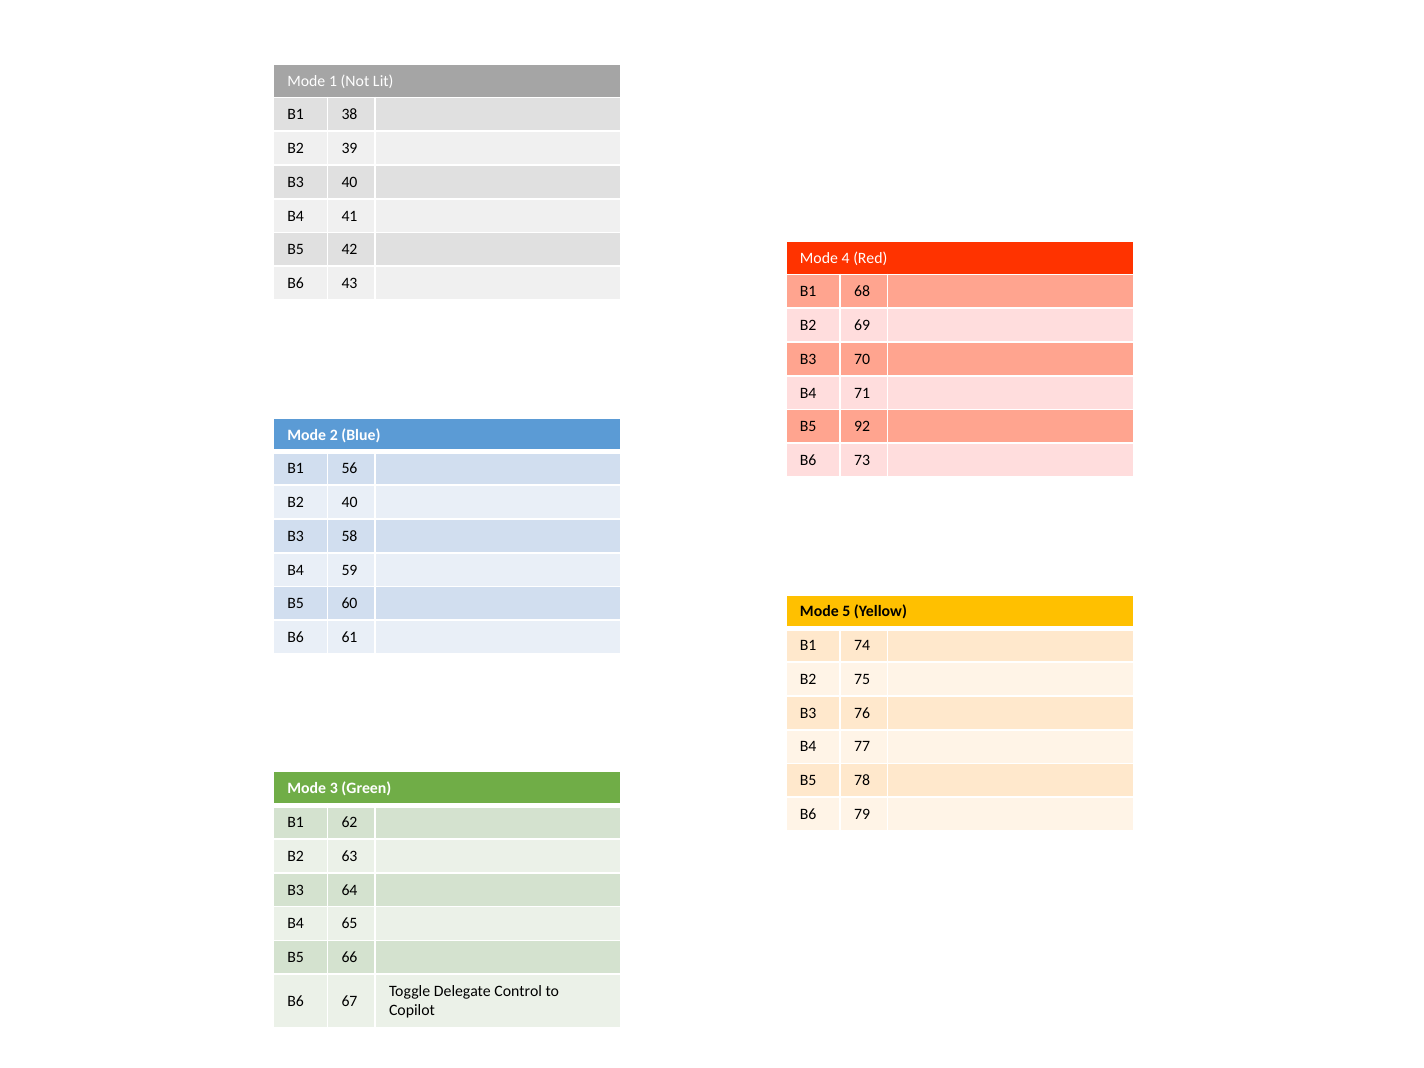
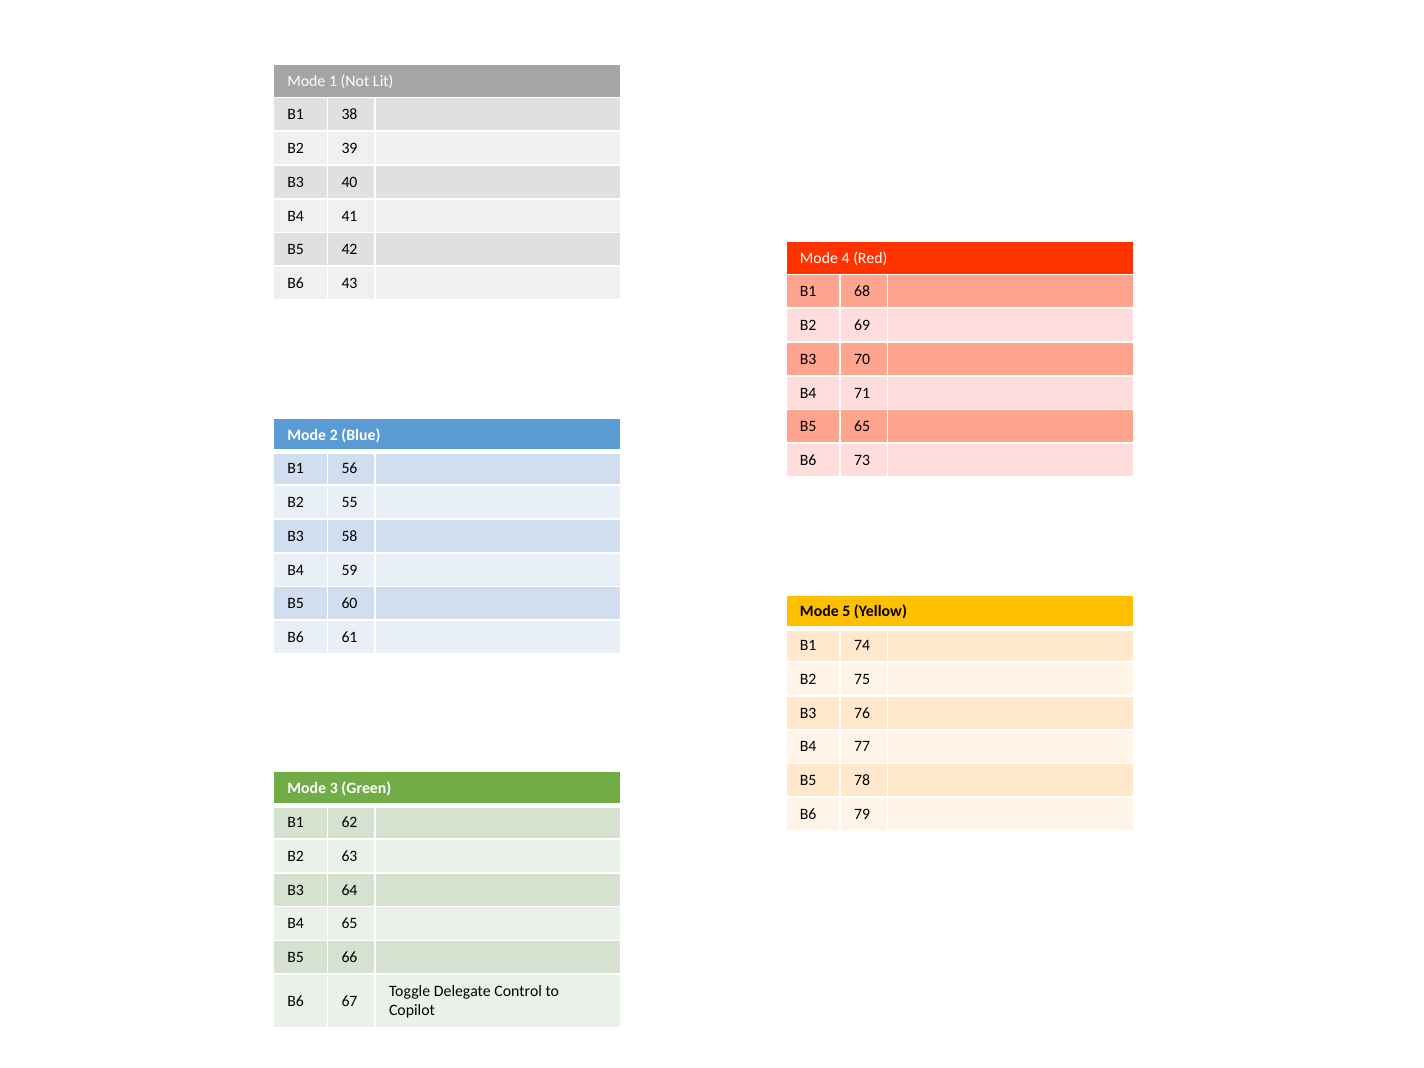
B5 92: 92 -> 65 (862, 427)
B2 40: 40 -> 55 (350, 502)
